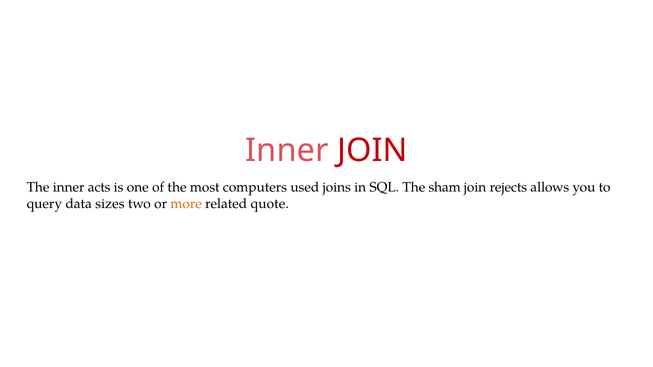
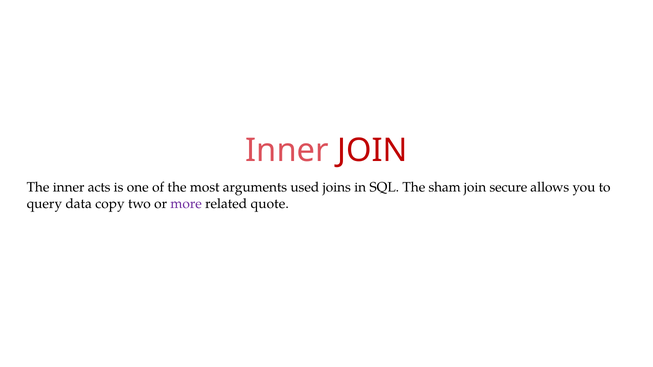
computers: computers -> arguments (255, 187)
rejects: rejects -> secure (508, 187)
sizes: sizes -> copy (110, 204)
more colour: orange -> purple (186, 204)
